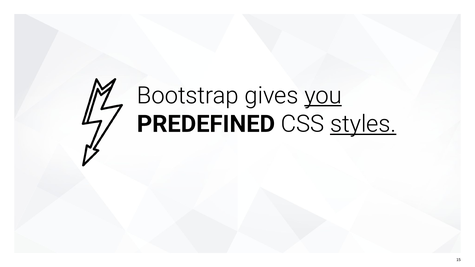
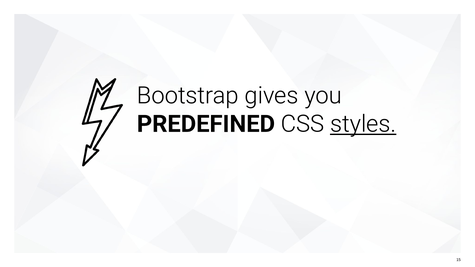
you underline: present -> none (323, 96)
